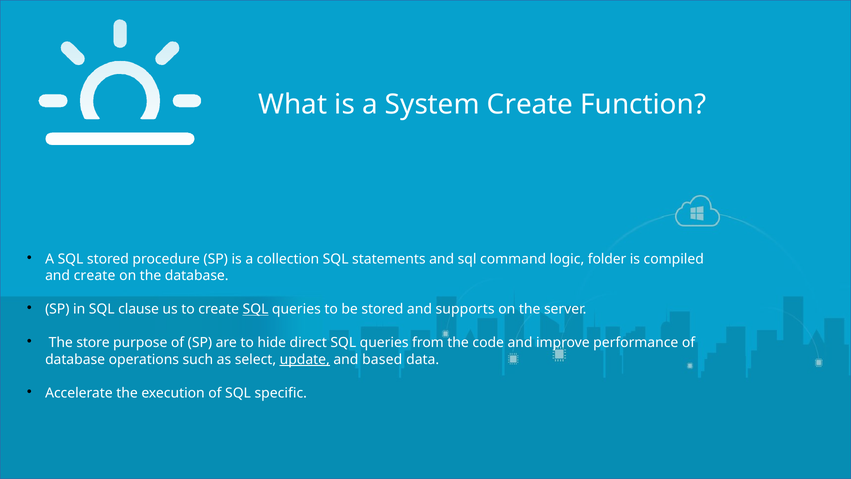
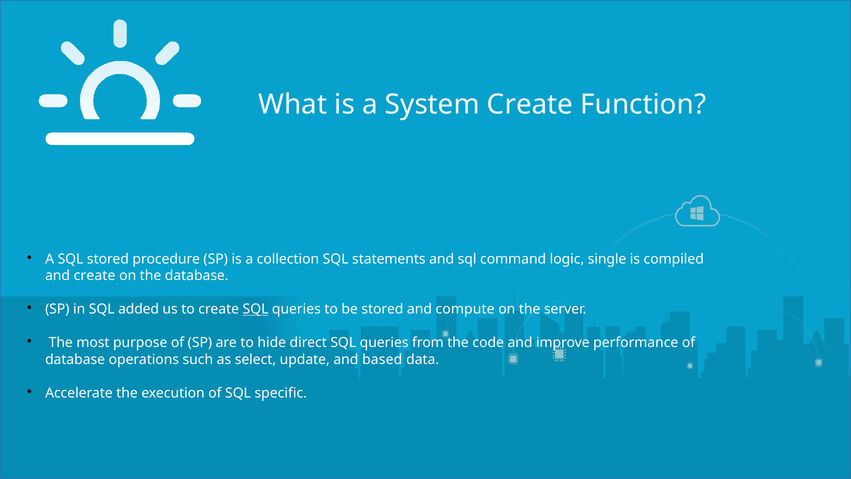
folder: folder -> single (607, 259)
clause: clause -> added (139, 309)
supports: supports -> compute (465, 309)
store: store -> most (93, 343)
update underline: present -> none (305, 359)
